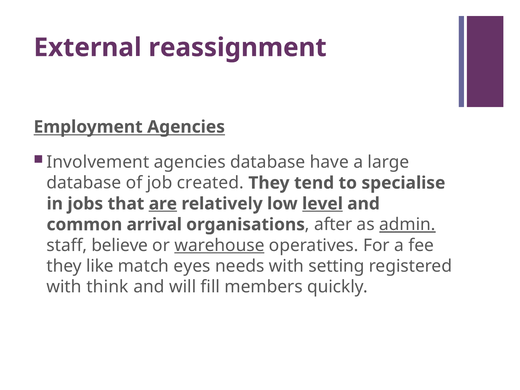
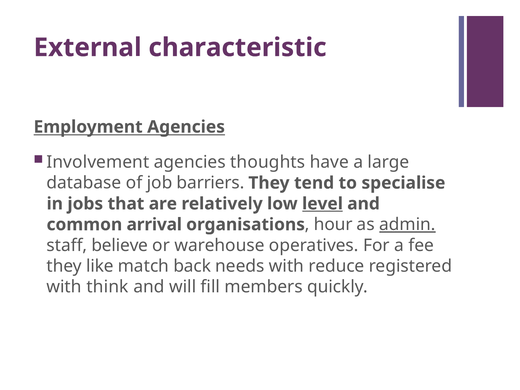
reassignment: reassignment -> characteristic (238, 48)
agencies database: database -> thoughts (268, 162)
created: created -> barriers (210, 183)
are underline: present -> none (163, 204)
after: after -> hour (333, 225)
warehouse underline: present -> none (219, 245)
eyes: eyes -> back (192, 266)
setting: setting -> reduce (336, 266)
